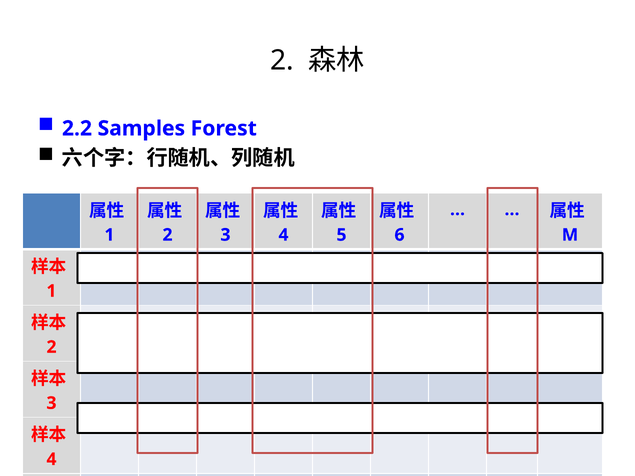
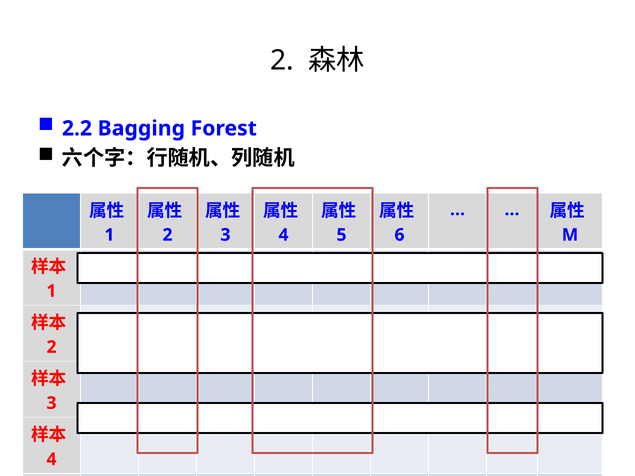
Samples: Samples -> Bagging (141, 128)
